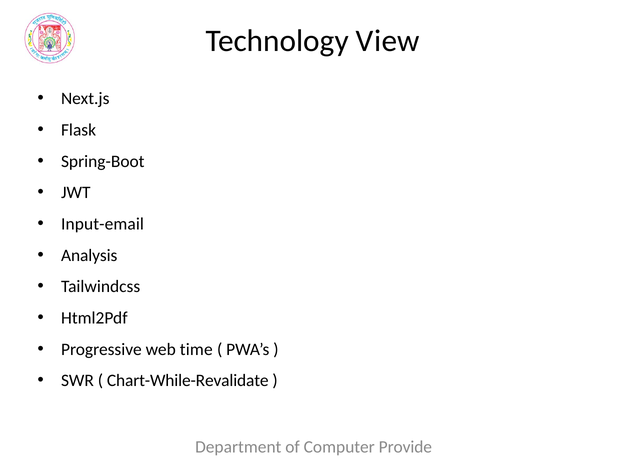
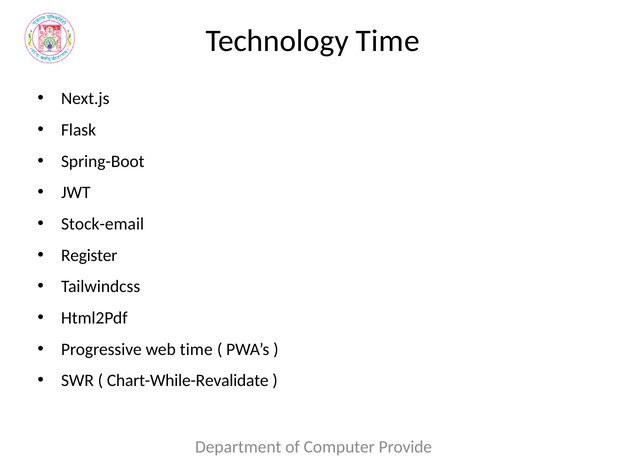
Technology View: View -> Time (388, 41)
Input-email: Input-email -> Stock-email (103, 224)
Analysis: Analysis -> Register (89, 255)
